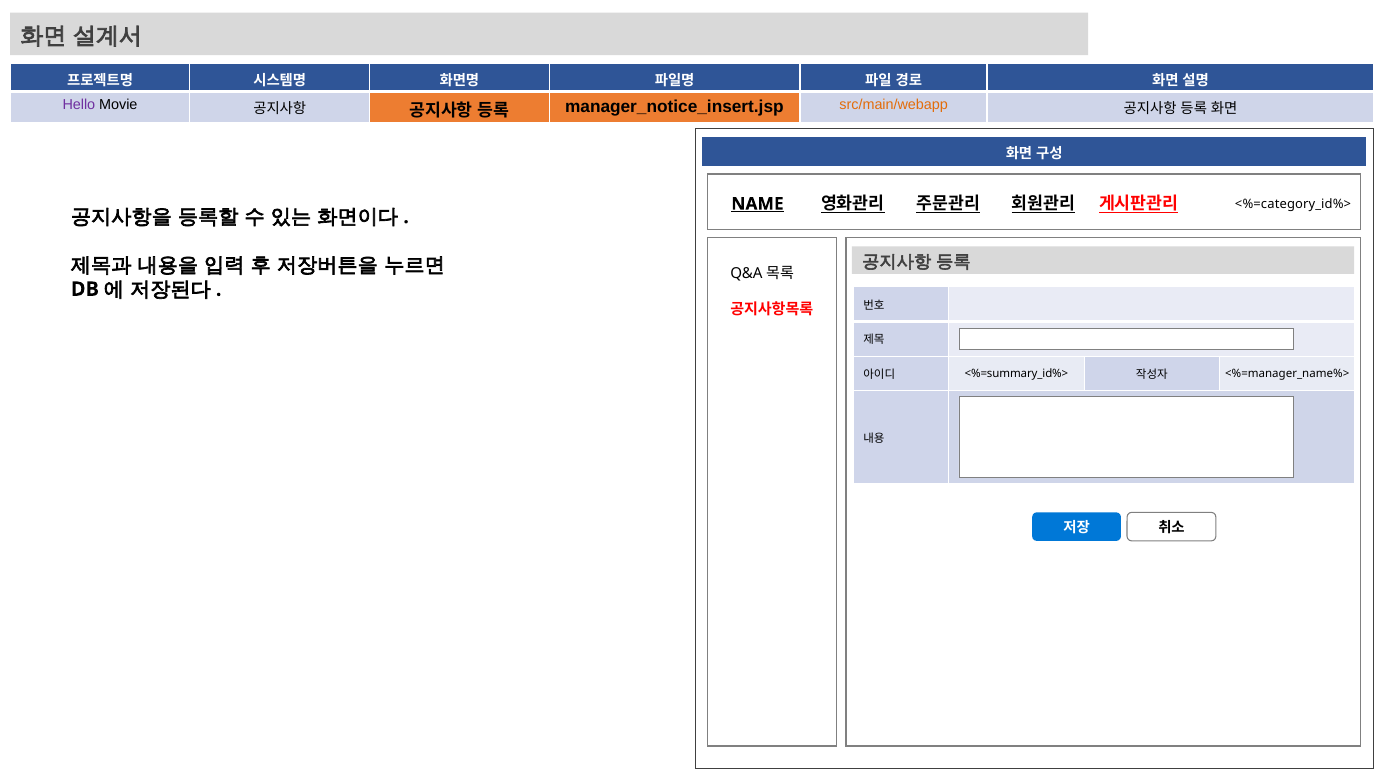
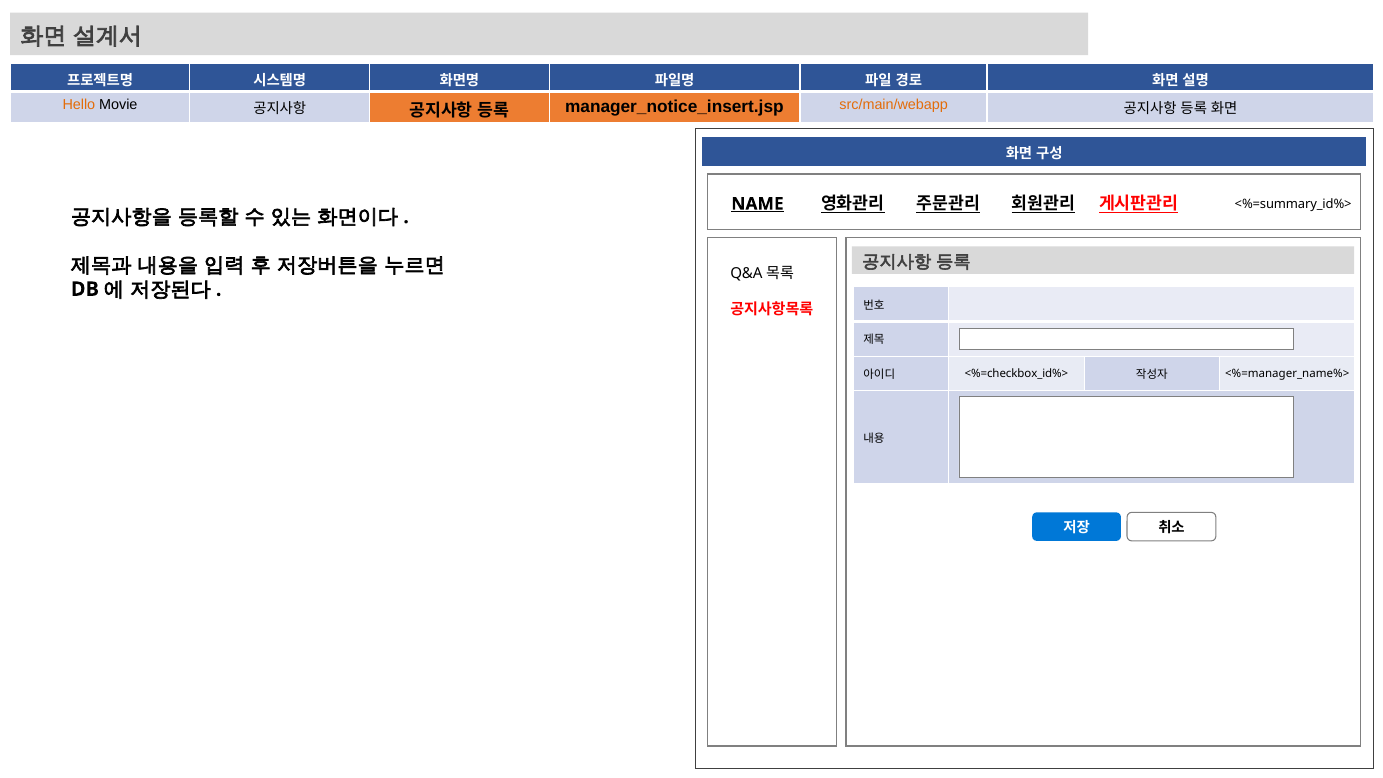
Hello colour: purple -> orange (79, 105)
<%=category_id%>: <%=category_id%> -> <%=summary_id%> (1293, 205)
<%=summary_id%>: <%=summary_id%> -> <%=checkbox_id%> (1016, 374)
